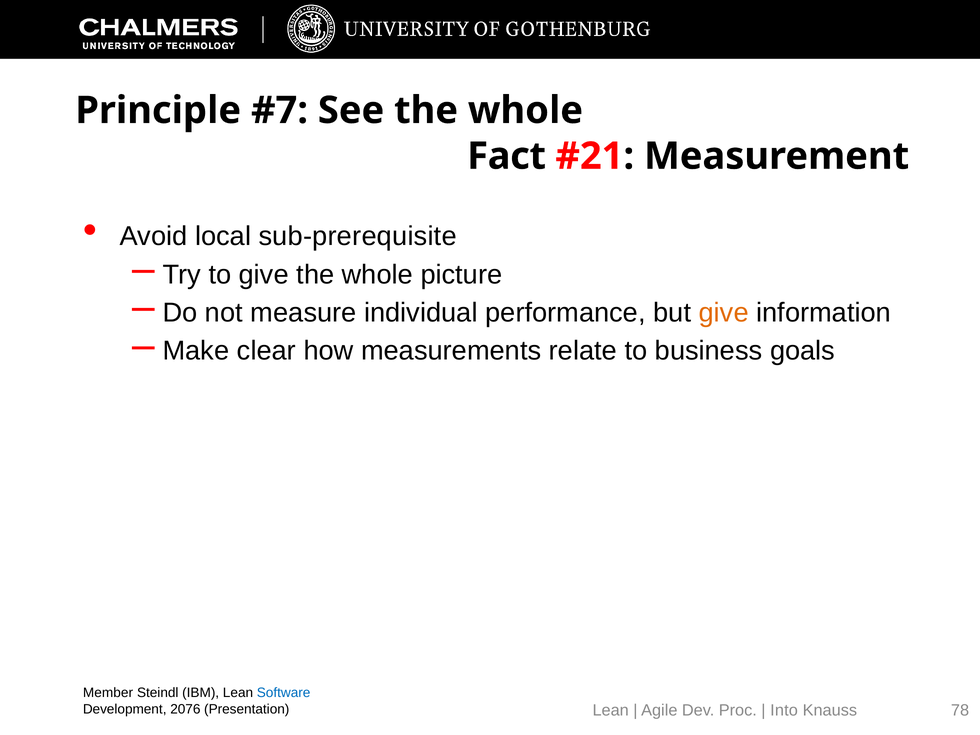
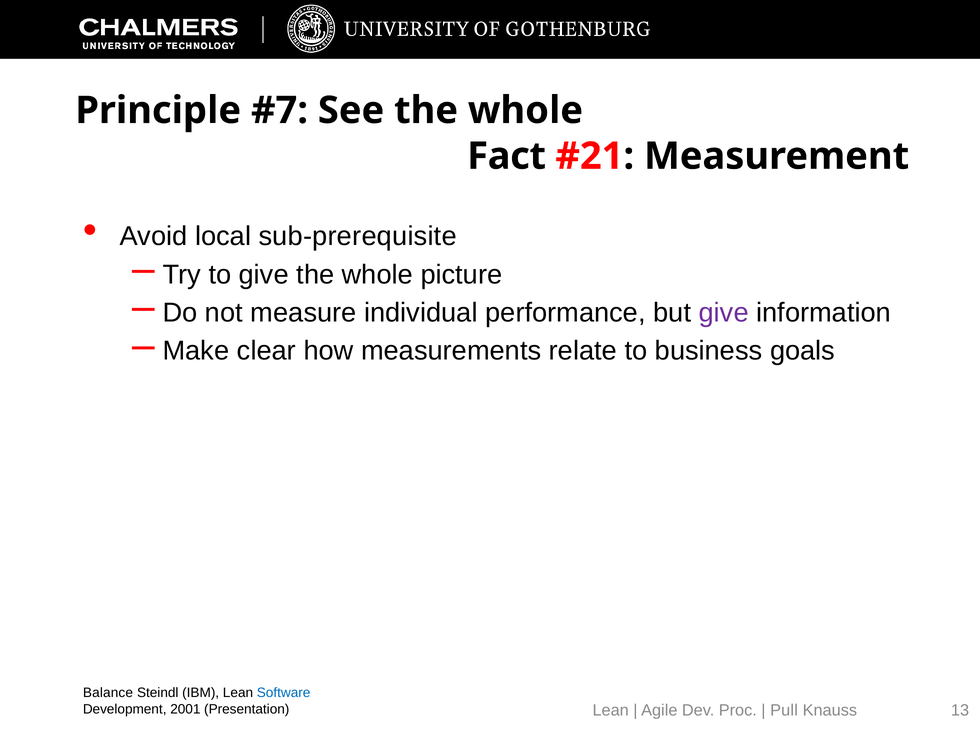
give colour: orange -> purple (724, 313)
Member: Member -> Balance (108, 693)
2076: 2076 -> 2001 (185, 709)
Into: Into -> Pull (784, 710)
78: 78 -> 13 (960, 710)
